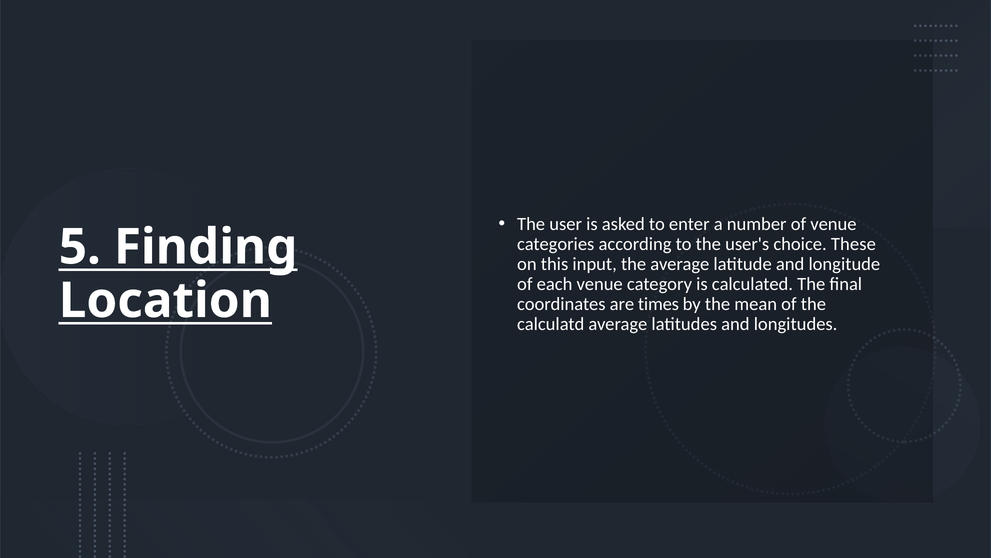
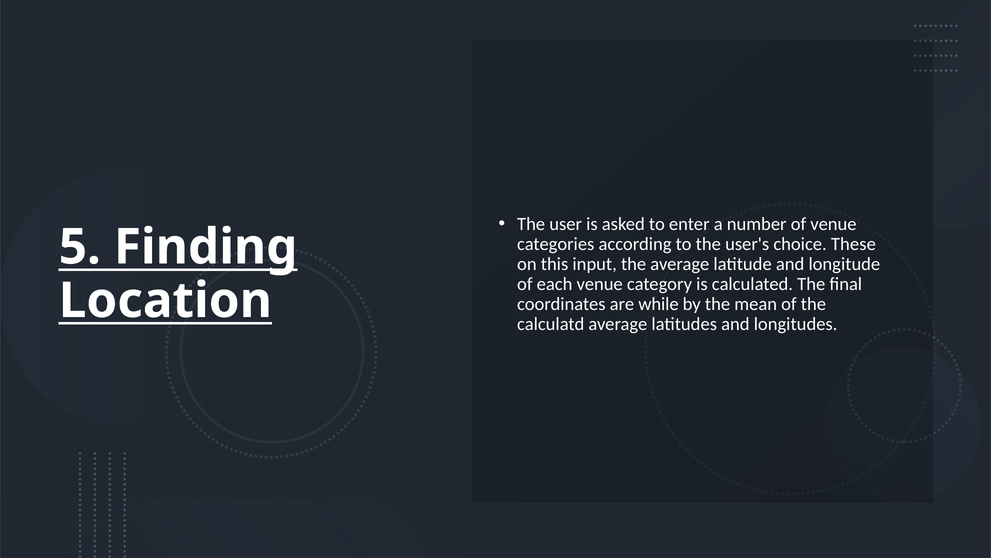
times: times -> while (658, 304)
